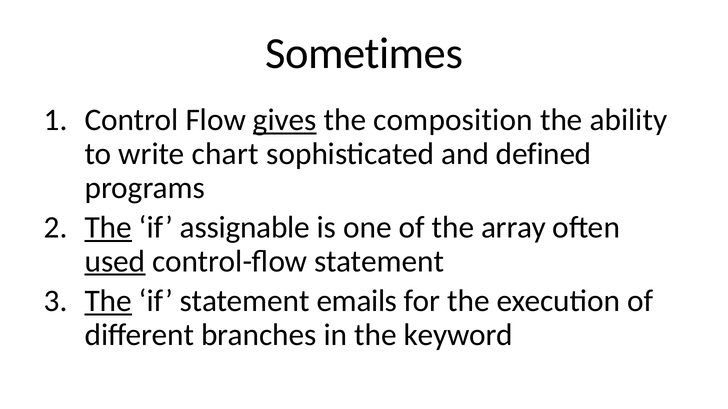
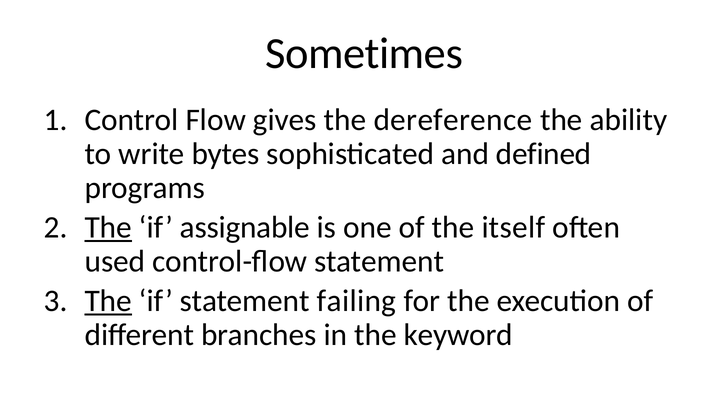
gives underline: present -> none (285, 120)
composition: composition -> dereference (453, 120)
chart: chart -> bytes (226, 154)
array: array -> itself (513, 228)
used underline: present -> none (115, 262)
emails: emails -> failing (357, 301)
